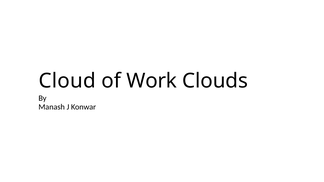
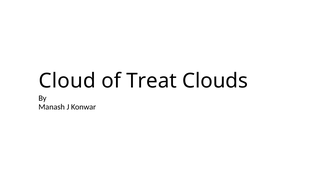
Work: Work -> Treat (152, 81)
